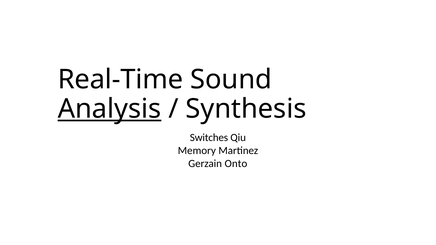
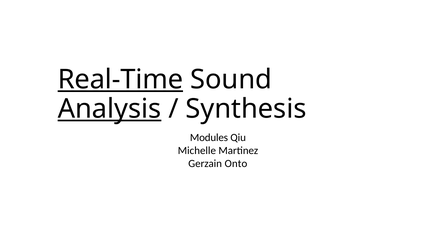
Real-Time underline: none -> present (120, 80)
Switches: Switches -> Modules (209, 138)
Memory: Memory -> Michelle (197, 151)
